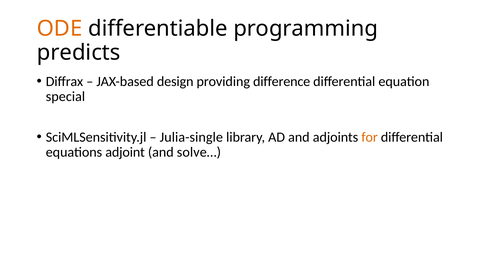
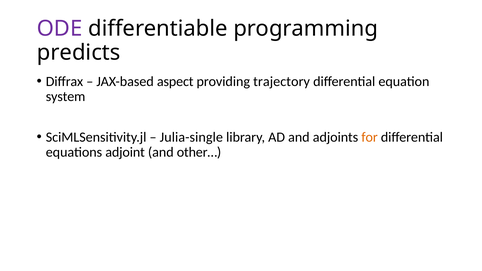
ODE colour: orange -> purple (60, 29)
design: design -> aspect (175, 81)
difference: difference -> trajectory (282, 81)
special: special -> system (66, 97)
solve…: solve… -> other… (199, 152)
